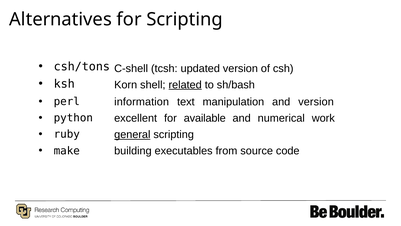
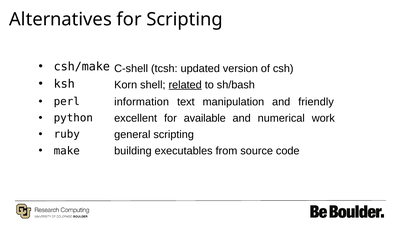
csh/tons: csh/tons -> csh/make (82, 66)
and version: version -> friendly (316, 102)
general underline: present -> none (132, 134)
